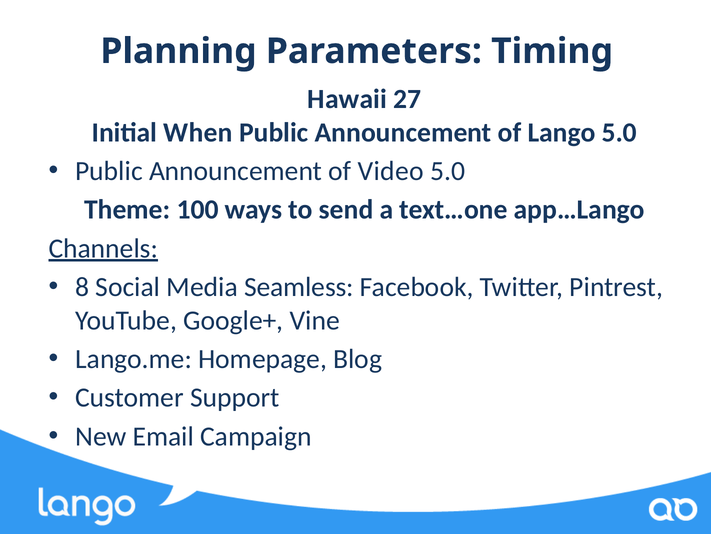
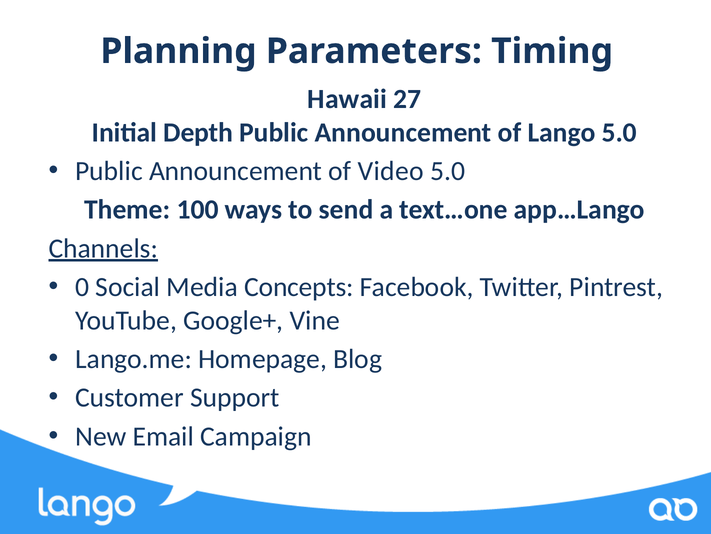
When: When -> Depth (198, 132)
8: 8 -> 0 (82, 287)
Seamless: Seamless -> Concepts (299, 287)
